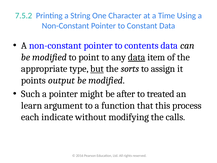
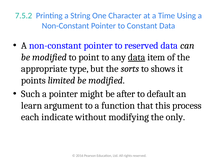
to contents: contents -> reserved (141, 46)
but underline: present -> none (97, 69)
assign: assign -> shows (163, 69)
output: output -> limited (62, 80)
treated: treated -> default (161, 94)
calls: calls -> only (175, 117)
